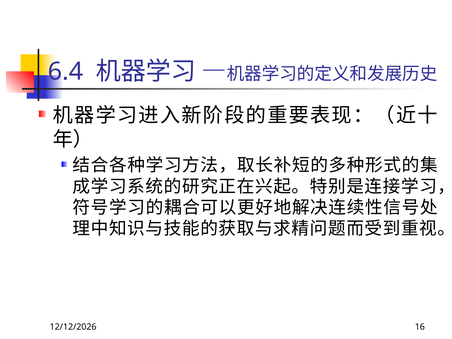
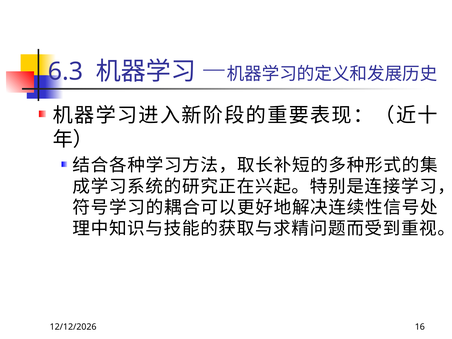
6.4: 6.4 -> 6.3 (66, 71)
